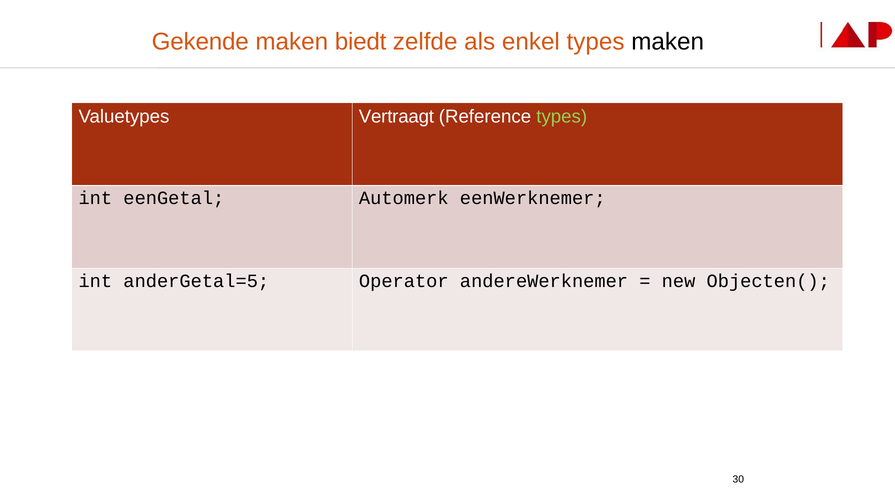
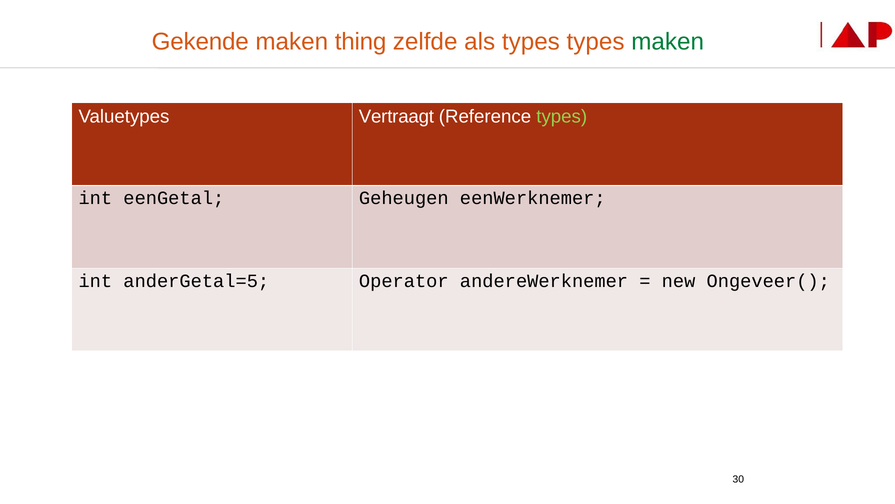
biedt: biedt -> thing (361, 42)
als enkel: enkel -> types (531, 42)
maken colour: black -> green (668, 42)
Automerk: Automerk -> Geheugen (404, 198)
Objecten(: Objecten( -> Ongeveer( (768, 281)
